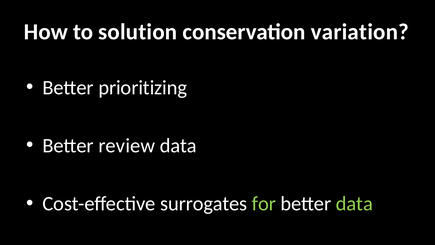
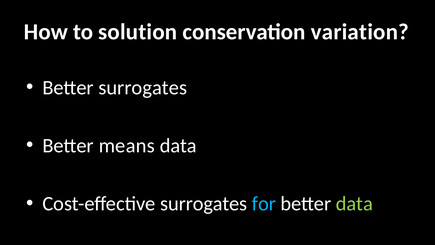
Better prioritizing: prioritizing -> surrogates (143, 88)
review: review -> means (127, 146)
for colour: light green -> light blue (264, 203)
